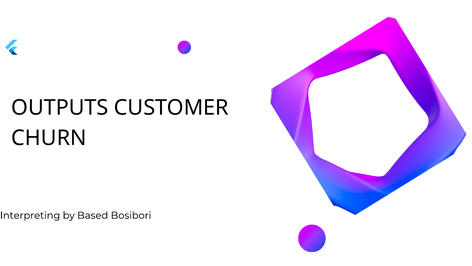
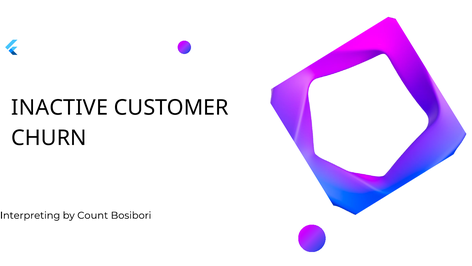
OUTPUTS: OUTPUTS -> INACTIVE (60, 107)
Based: Based -> Count (93, 215)
